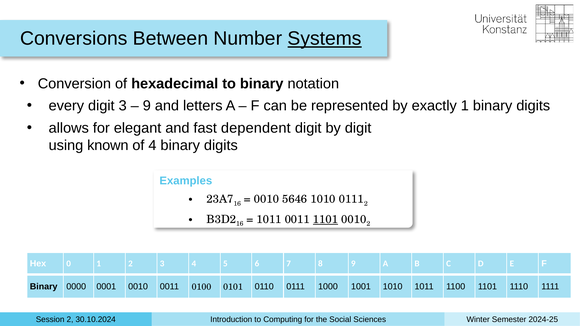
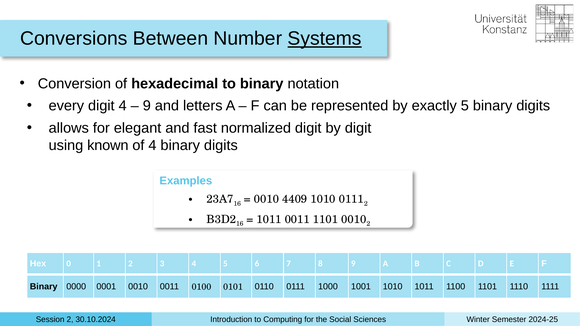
digit 3: 3 -> 4 (123, 106)
exactly 1: 1 -> 5 (465, 106)
dependent: dependent -> normalized (256, 128)
5646: 5646 -> 4409 (295, 199)
1101 underline: present -> none (326, 220)
